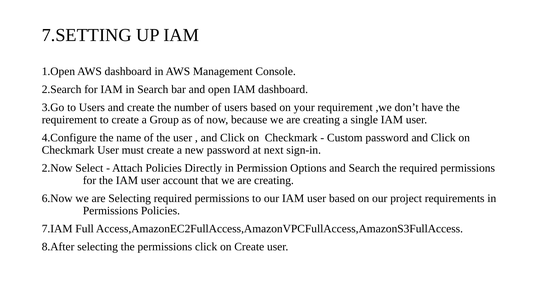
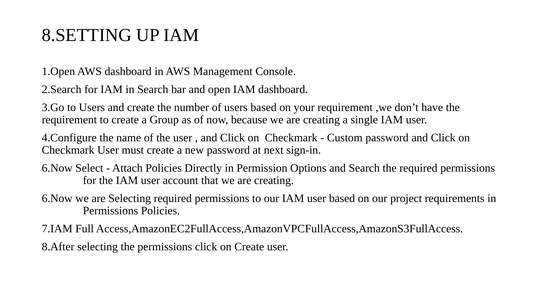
7.SETTING: 7.SETTING -> 8.SETTING (87, 35)
2.Now: 2.Now -> 6.Now (57, 168)
